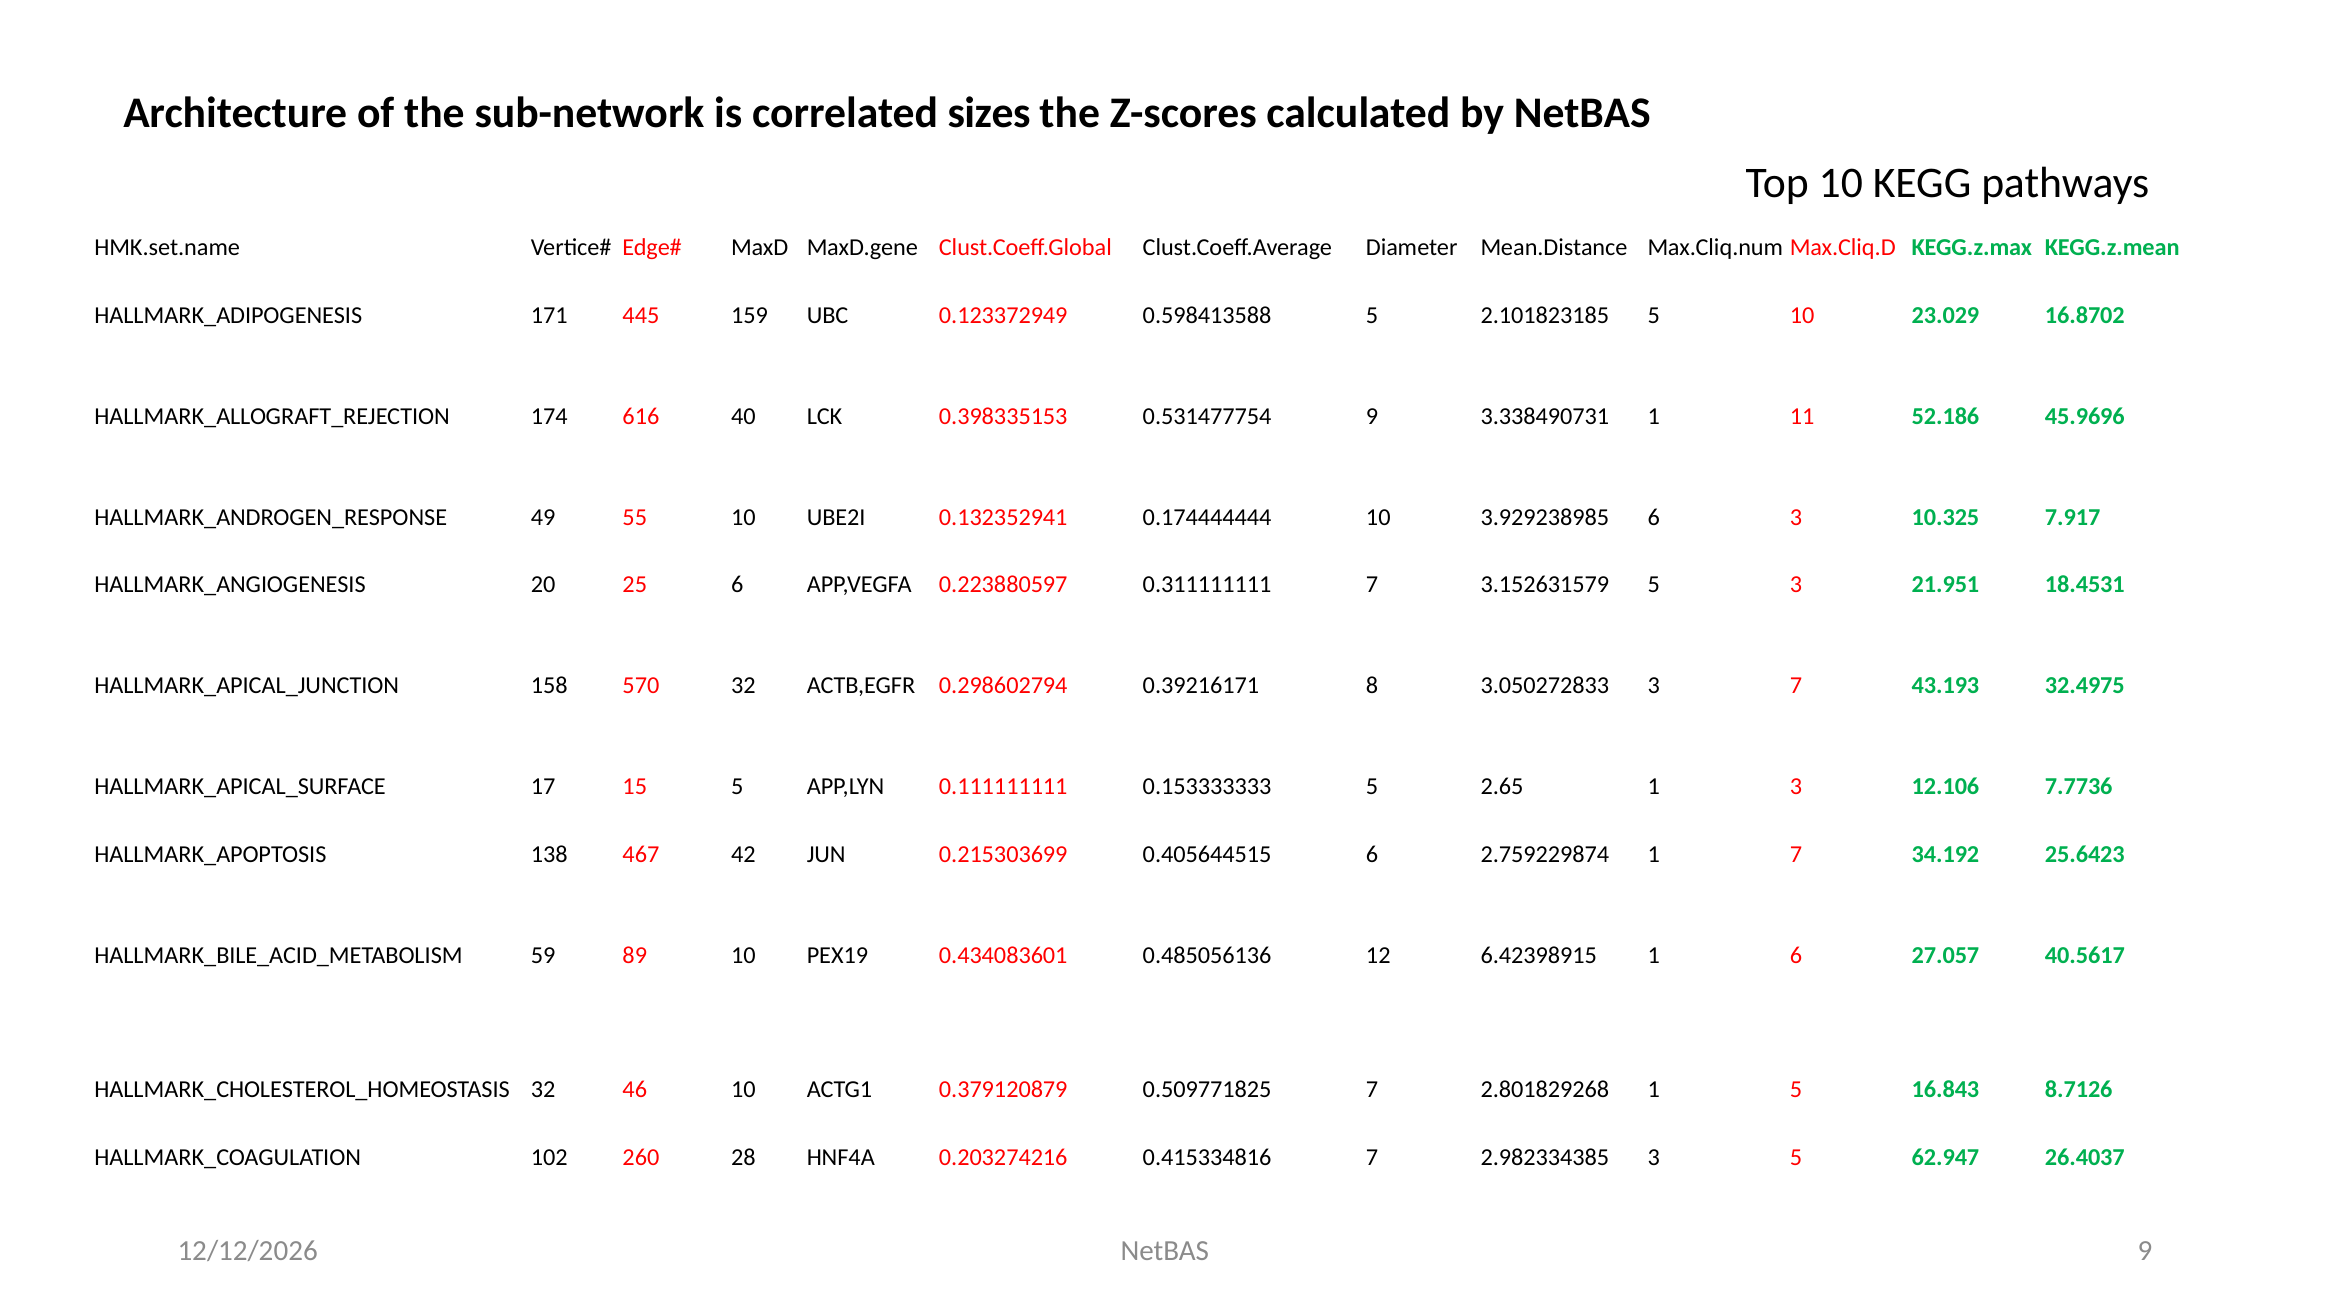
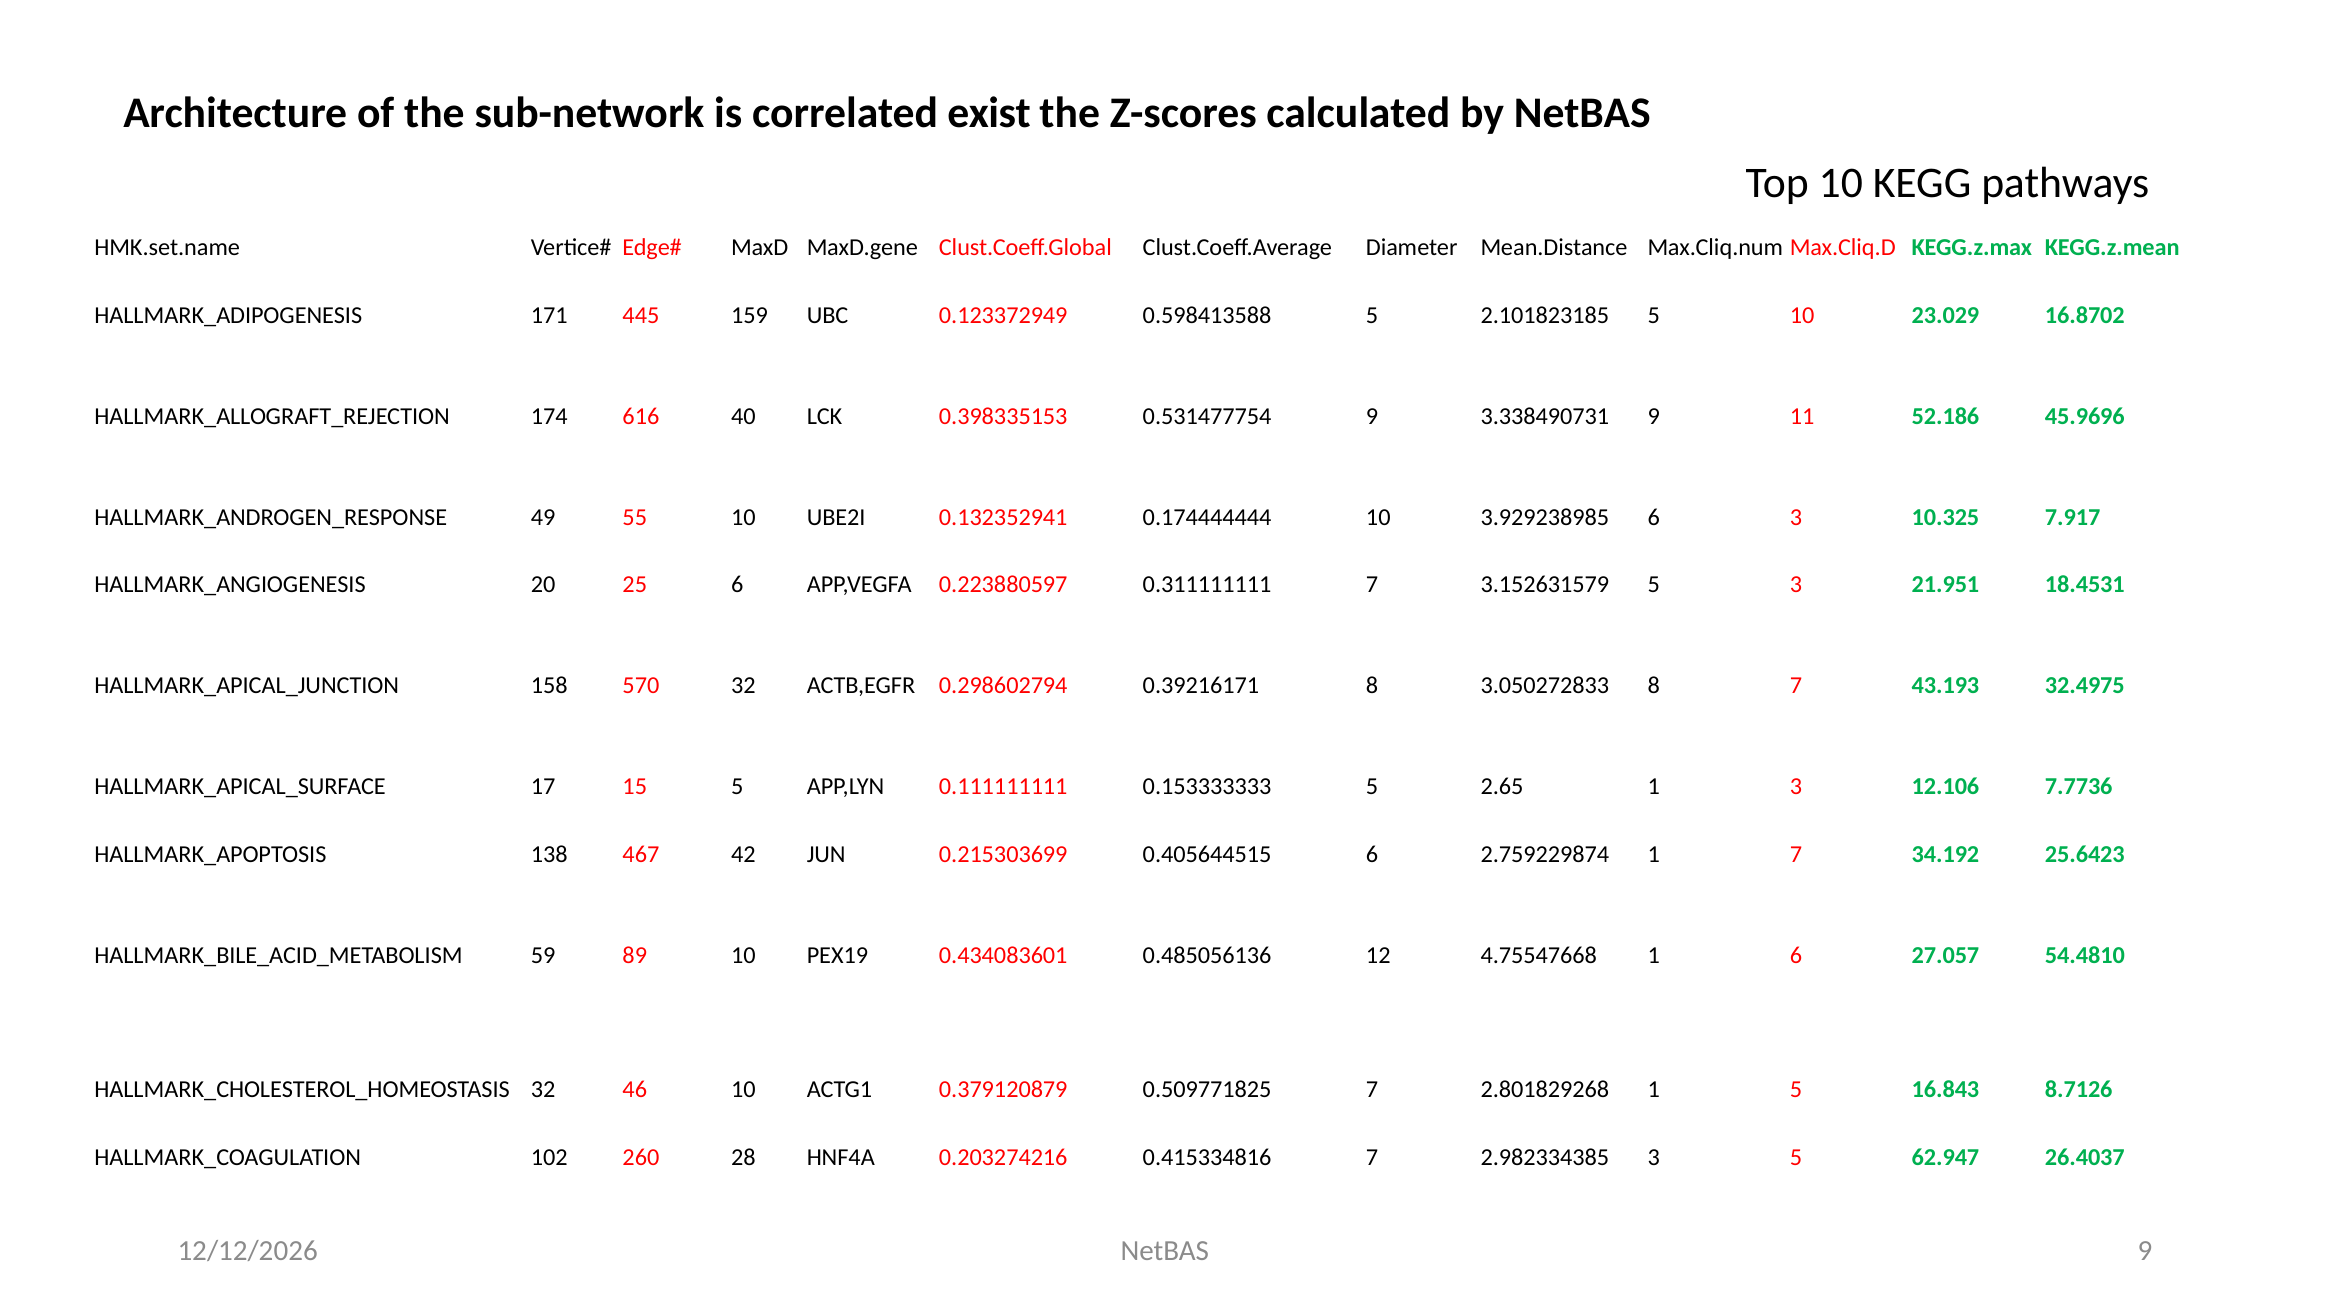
sizes: sizes -> exist (989, 113)
3.338490731 1: 1 -> 9 (1654, 416)
3.050272833 3: 3 -> 8 (1654, 686)
6.42398915: 6.42398915 -> 4.75547668 (1539, 956)
40.5617: 40.5617 -> 54.4810 (2085, 956)
